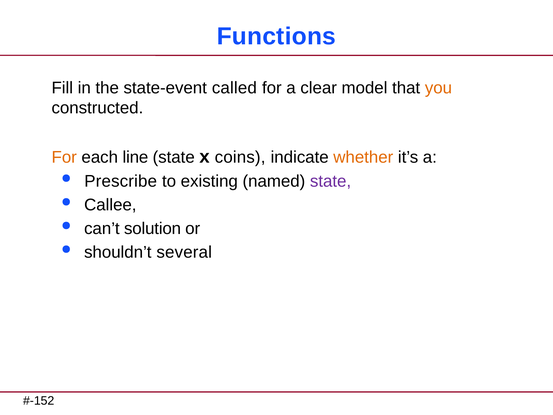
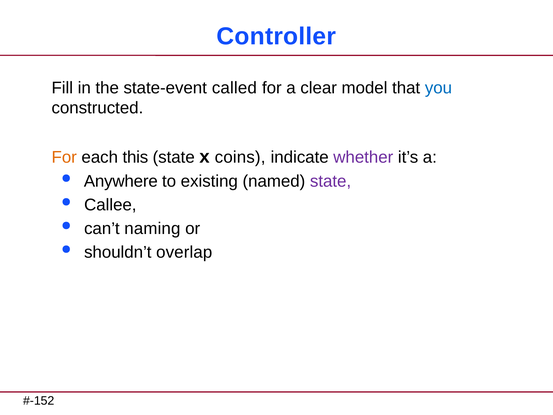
Functions: Functions -> Controller (276, 36)
you colour: orange -> blue (438, 88)
line: line -> this (135, 157)
whether colour: orange -> purple (363, 157)
Prescribe: Prescribe -> Anywhere (121, 181)
solution: solution -> naming (152, 228)
several: several -> overlap (184, 252)
